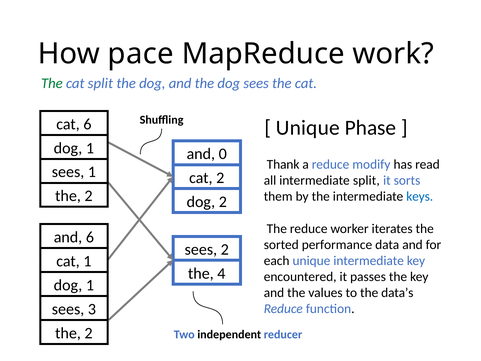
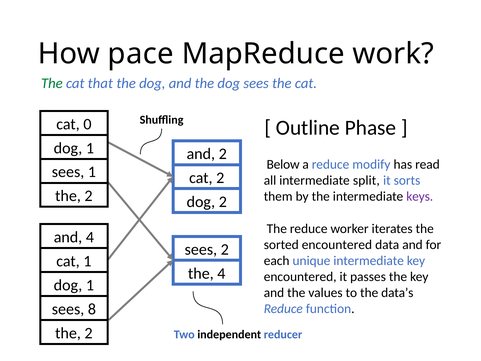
cat split: split -> that (100, 83)
cat 6: 6 -> 0 (87, 124)
Unique: Unique -> Outline (308, 128)
and 0: 0 -> 2 (223, 154)
Thank: Thank -> Below (283, 164)
keys colour: blue -> purple (420, 196)
and 6: 6 -> 4 (90, 237)
sorted performance: performance -> encountered (337, 245)
3: 3 -> 8 (92, 309)
